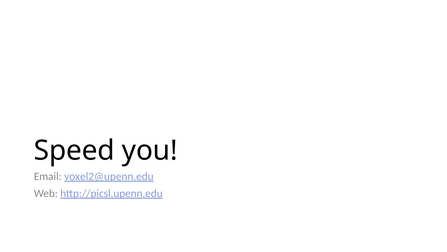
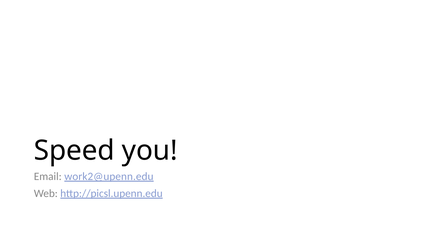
voxel2@upenn.edu: voxel2@upenn.edu -> work2@upenn.edu (109, 176)
